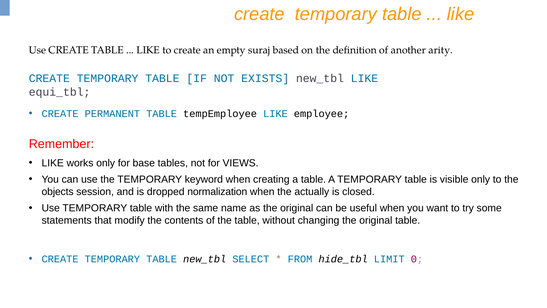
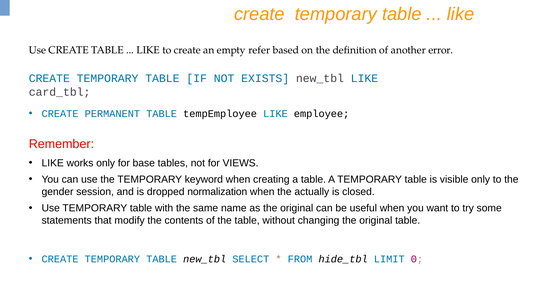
suraj: suraj -> refer (259, 50)
arity: arity -> error (441, 50)
equi_tbl: equi_tbl -> card_tbl (60, 92)
objects: objects -> gender (58, 192)
